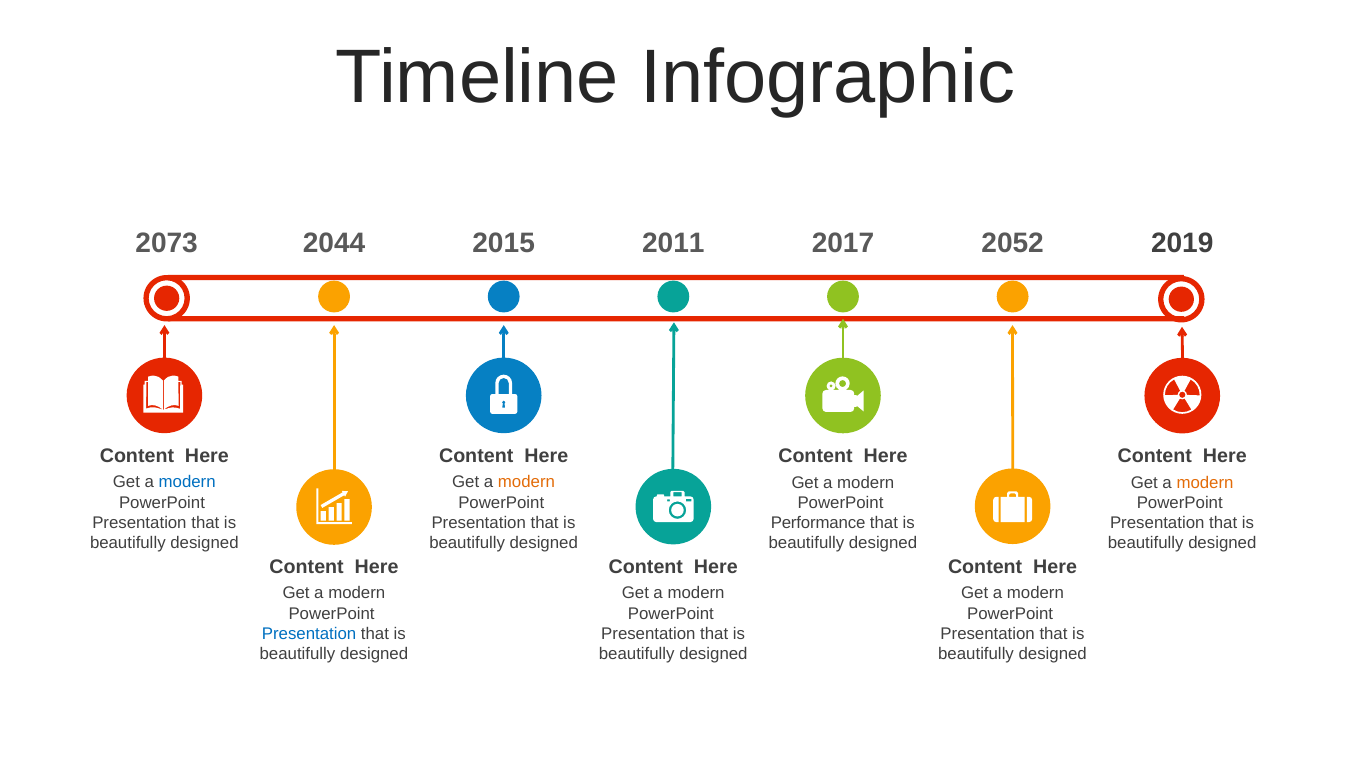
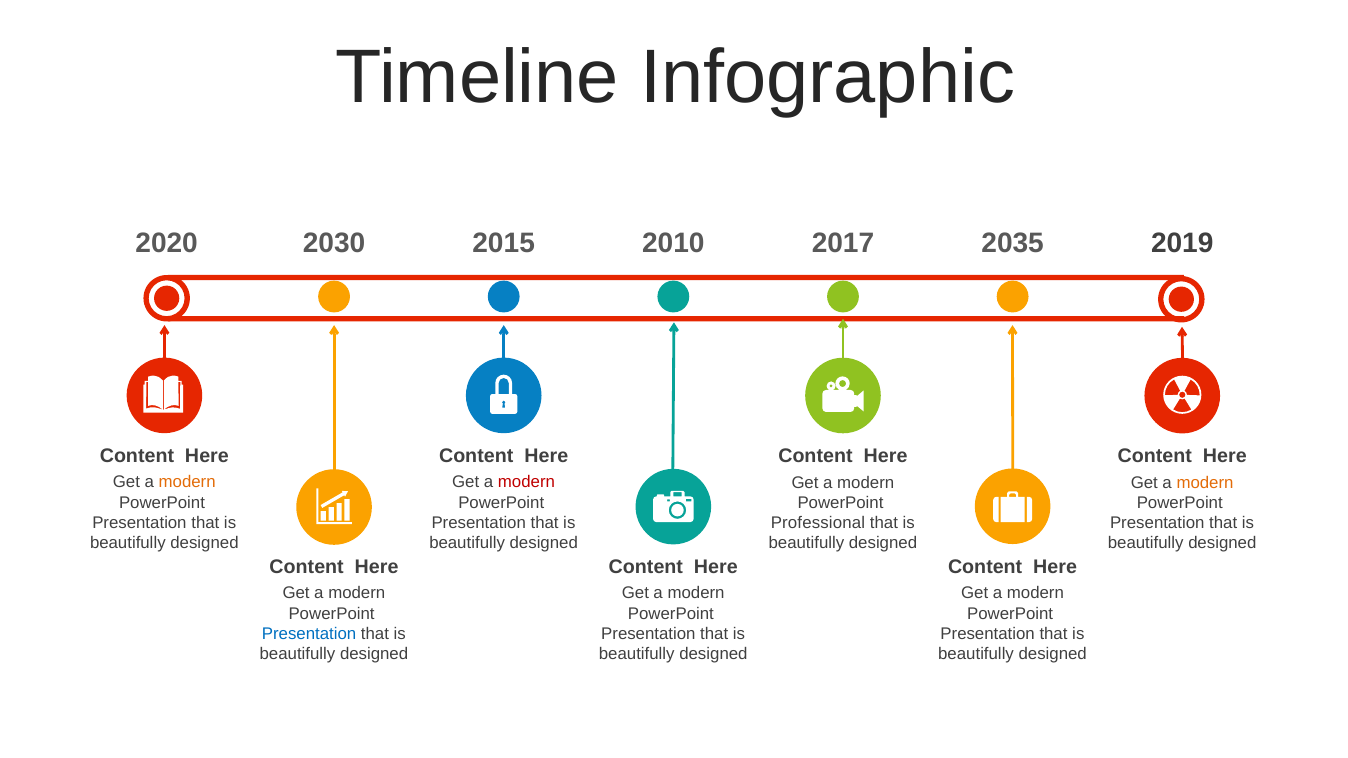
2073: 2073 -> 2020 (167, 244)
2044: 2044 -> 2030 (334, 244)
2011: 2011 -> 2010 (673, 244)
2052: 2052 -> 2035 (1013, 244)
modern colour: blue -> orange (187, 483)
modern colour: orange -> red (526, 483)
Performance: Performance -> Professional (818, 523)
